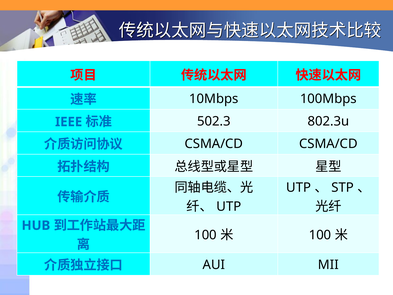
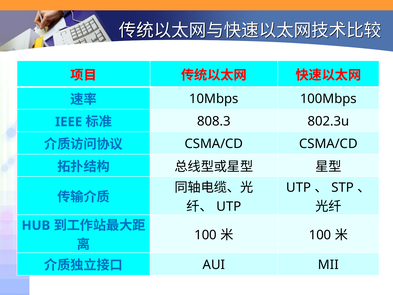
502.3: 502.3 -> 808.3 (214, 121)
